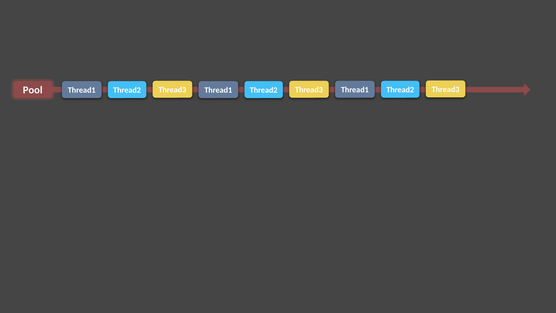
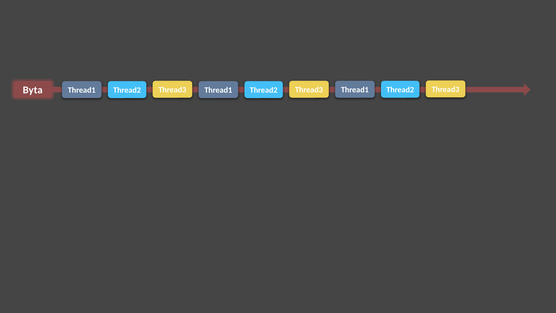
Pool: Pool -> Byta (33, 90)
